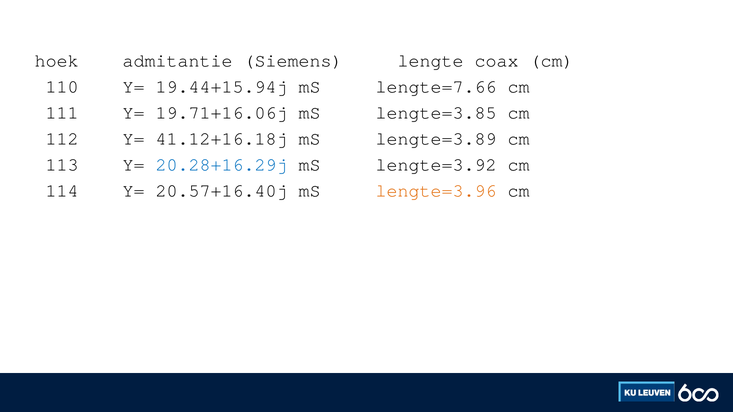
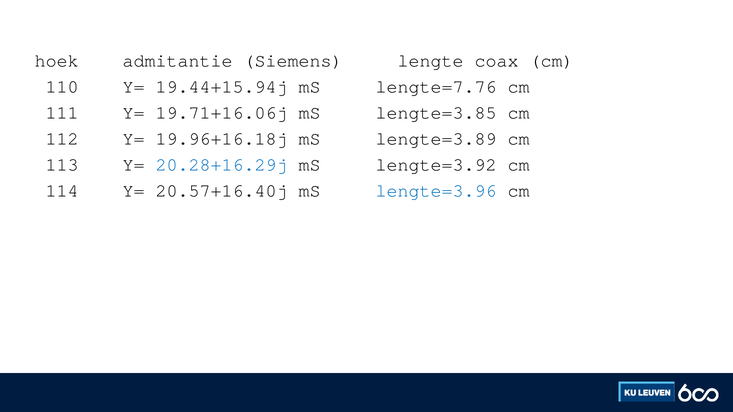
lengte=7.66: lengte=7.66 -> lengte=7.76 (436, 87)
41.12+16.18j: 41.12+16.18j -> 19.96+16.18j (222, 139)
lengte=3.96 colour: orange -> blue (436, 191)
